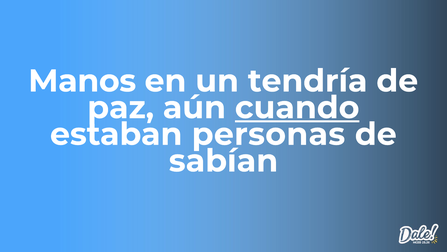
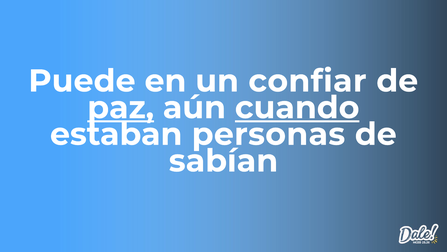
Manos: Manos -> Puede (82, 81)
tendría: tendría -> confiar (307, 81)
paz underline: none -> present (121, 108)
